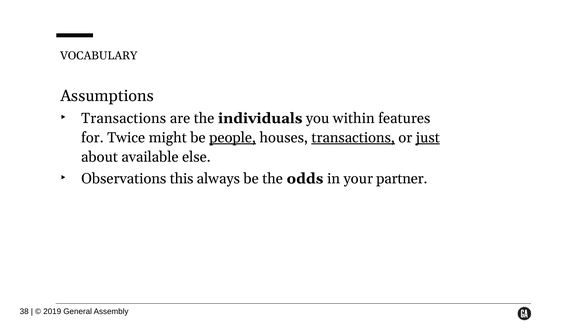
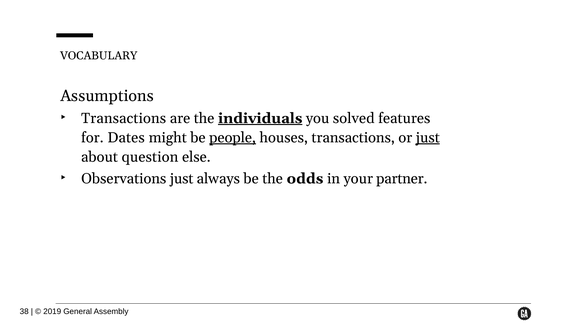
individuals underline: none -> present (260, 118)
within: within -> solved (354, 118)
Twice: Twice -> Dates (126, 138)
transactions underline: present -> none (353, 138)
available: available -> question (150, 157)
Observations this: this -> just (182, 179)
